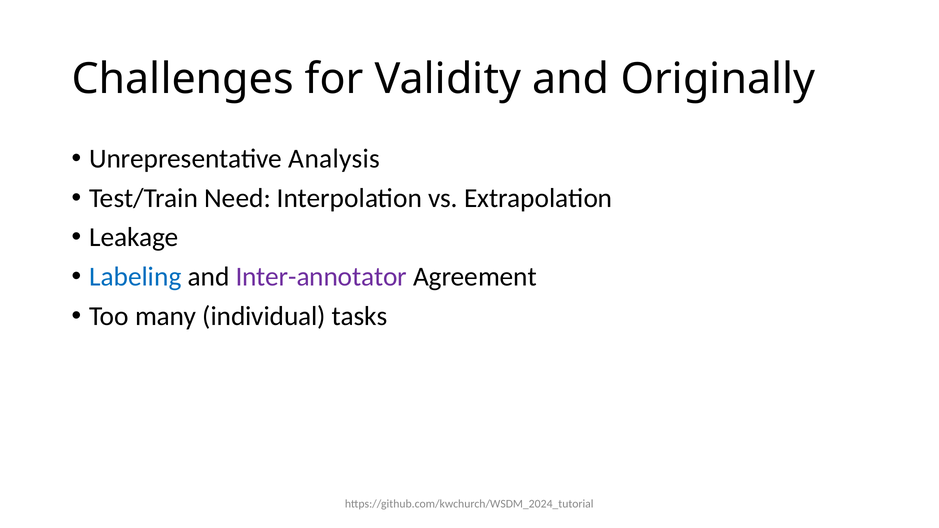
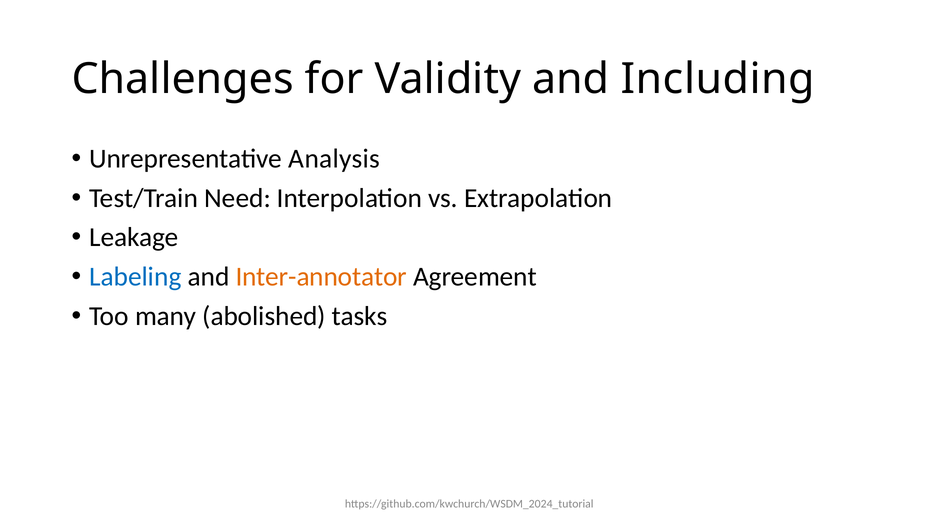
Originally: Originally -> Including (718, 79)
Inter-annotator colour: purple -> orange (321, 277)
individual: individual -> abolished (264, 316)
